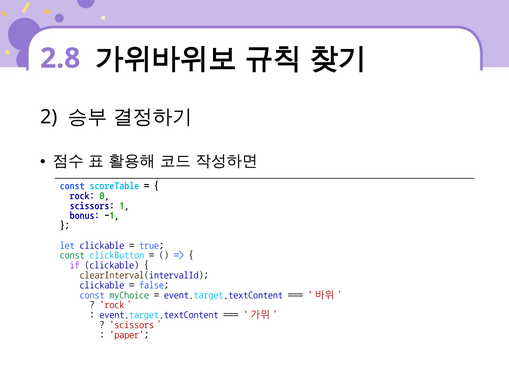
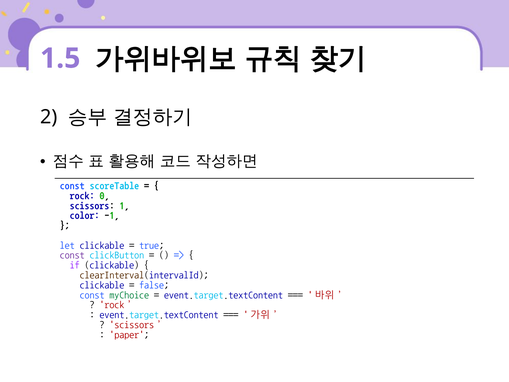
2.8: 2.8 -> 1.5 (60, 58)
bonus: bonus -> color (85, 215)
const colour: green -> purple (72, 255)
